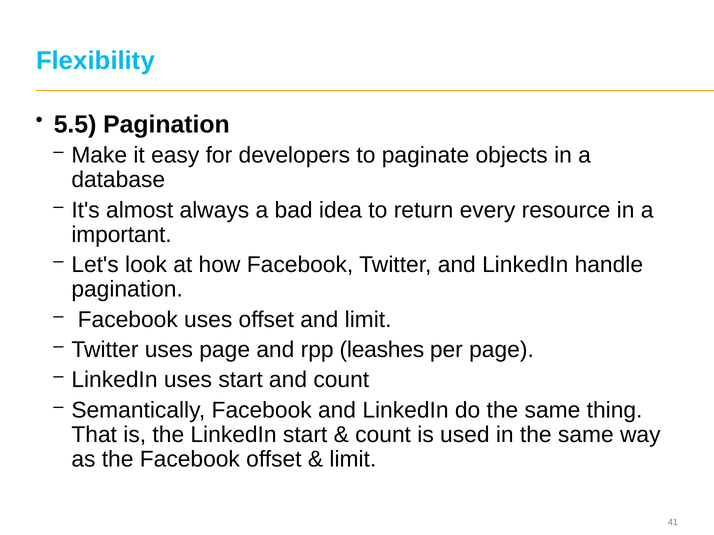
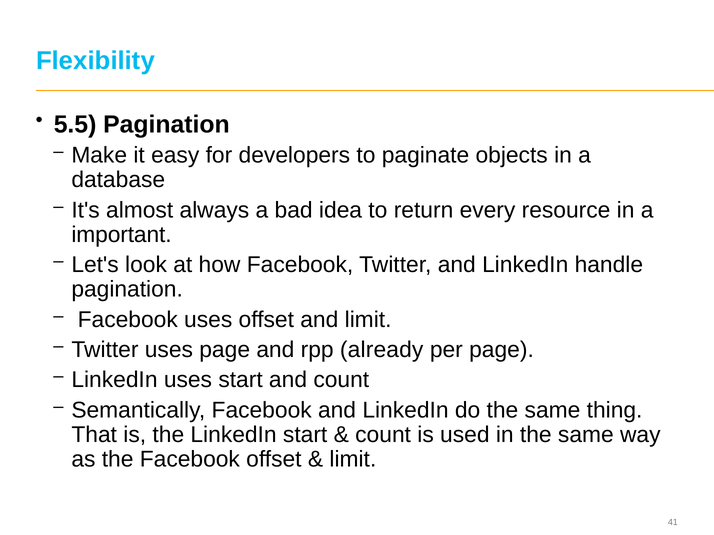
leashes: leashes -> already (382, 350)
